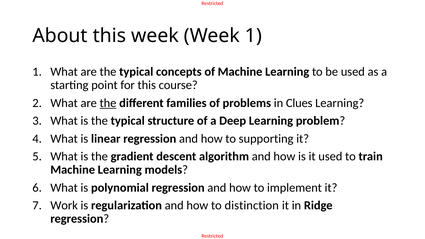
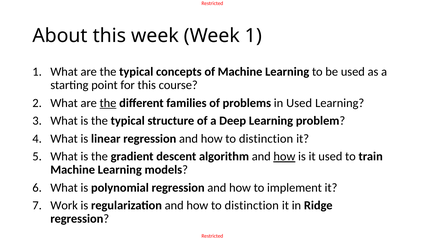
in Clues: Clues -> Used (299, 103)
supporting: supporting -> distinction (266, 139)
how underline: none -> present (284, 157)
